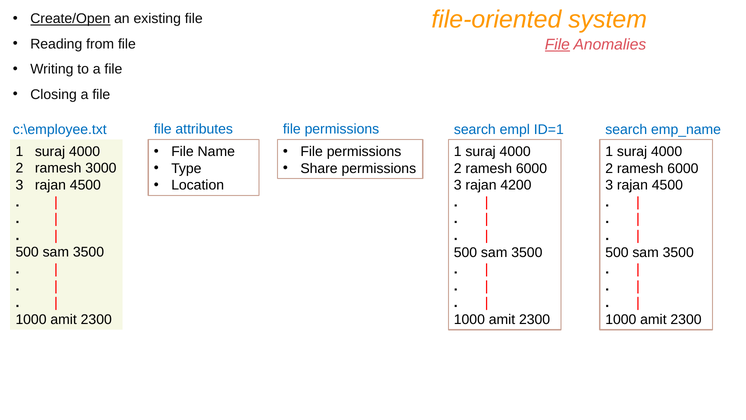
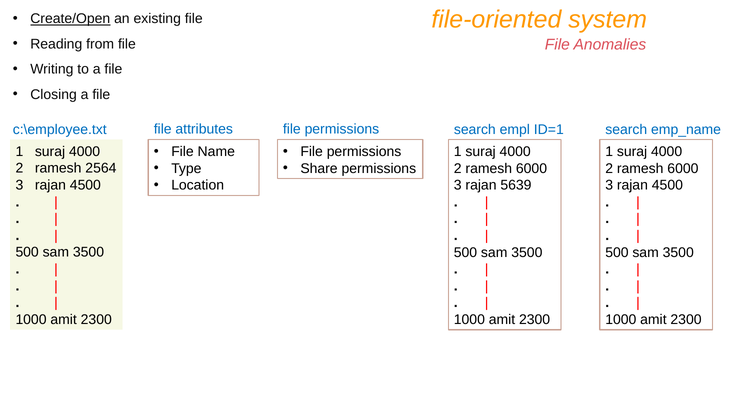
File underline: present -> none (557, 44)
3000: 3000 -> 2564 (101, 168)
4200: 4200 -> 5639 (516, 185)
